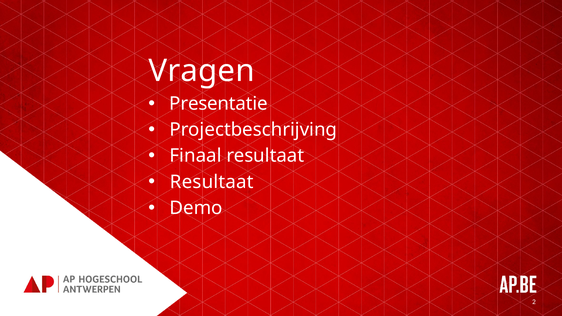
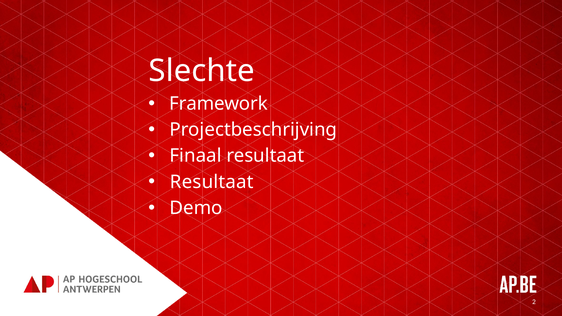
Vragen: Vragen -> Slechte (202, 71)
Presentatie: Presentatie -> Framework (218, 104)
